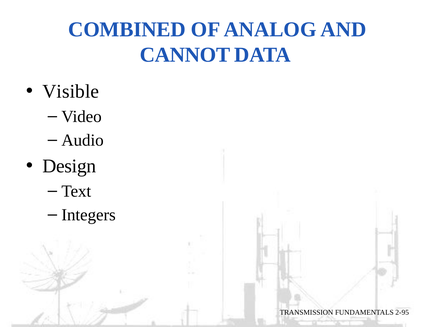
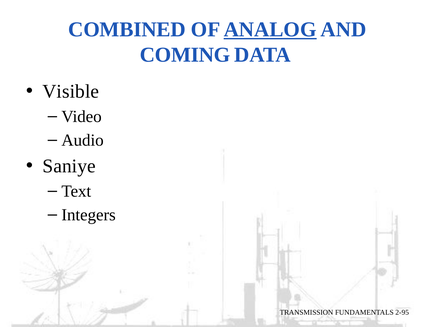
ANALOG underline: none -> present (270, 29)
CANNOT: CANNOT -> COMING (185, 55)
Design: Design -> Saniye (69, 166)
